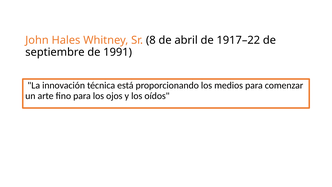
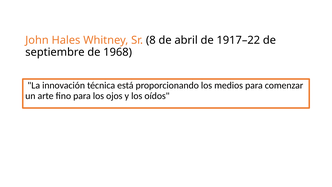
1991: 1991 -> 1968 (118, 52)
